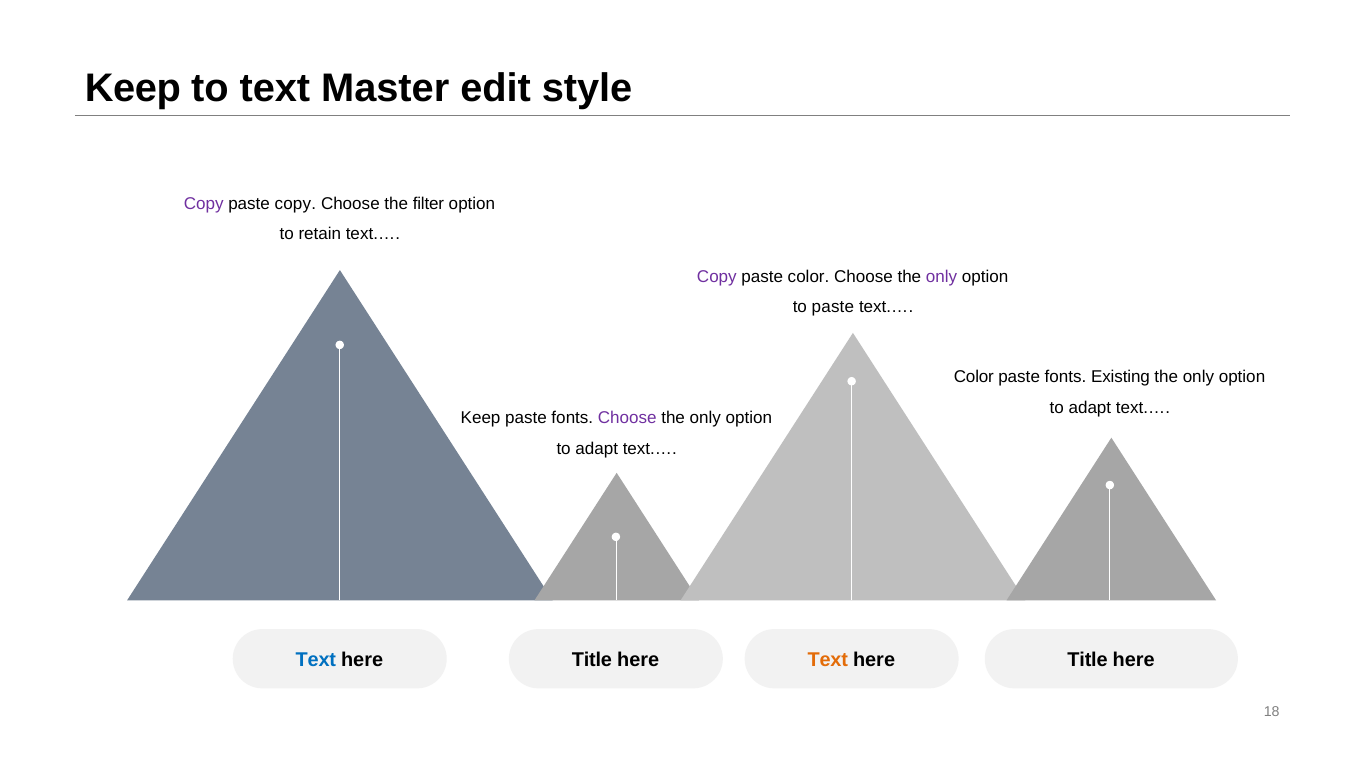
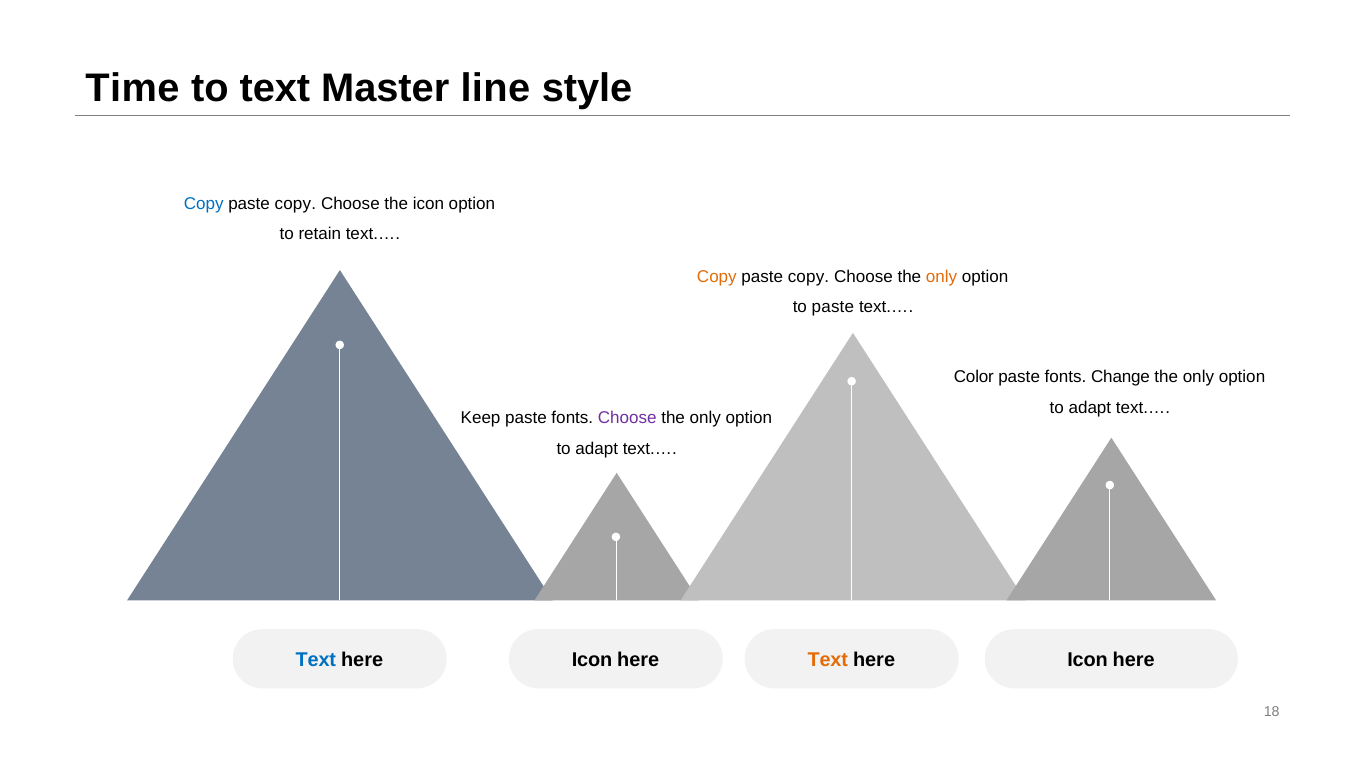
Keep: Keep -> Time (133, 88)
edit: edit -> line (495, 88)
Copy colour: purple -> blue (204, 204)
the filter: filter -> icon (428, 204)
Copy colour: purple -> orange (717, 277)
color: color -> copy (808, 277)
only colour: purple -> orange (942, 277)
Existing: Existing -> Change (1121, 377)
Title: Title -> Icon (592, 660)
Title: Title -> Icon (1088, 660)
